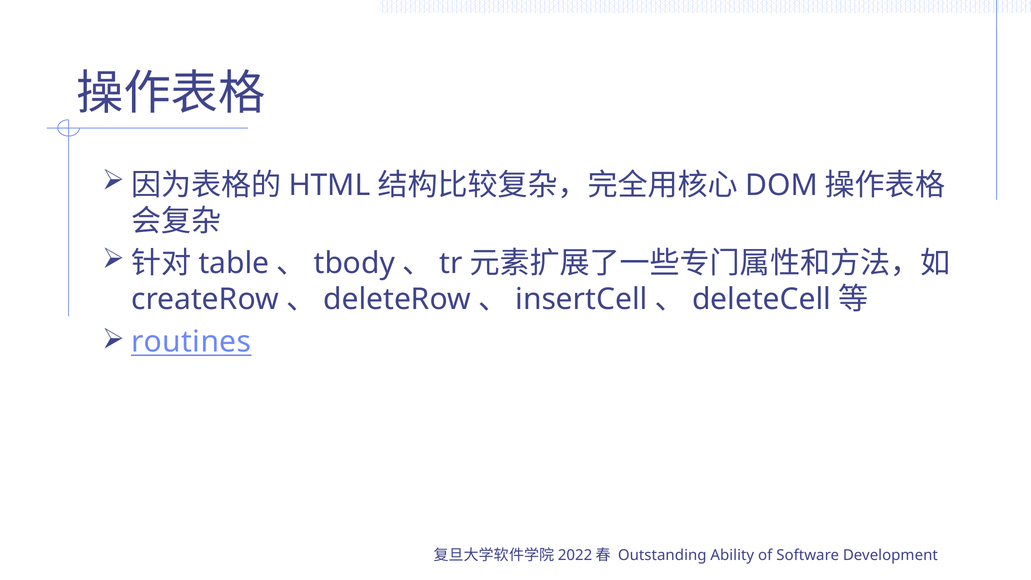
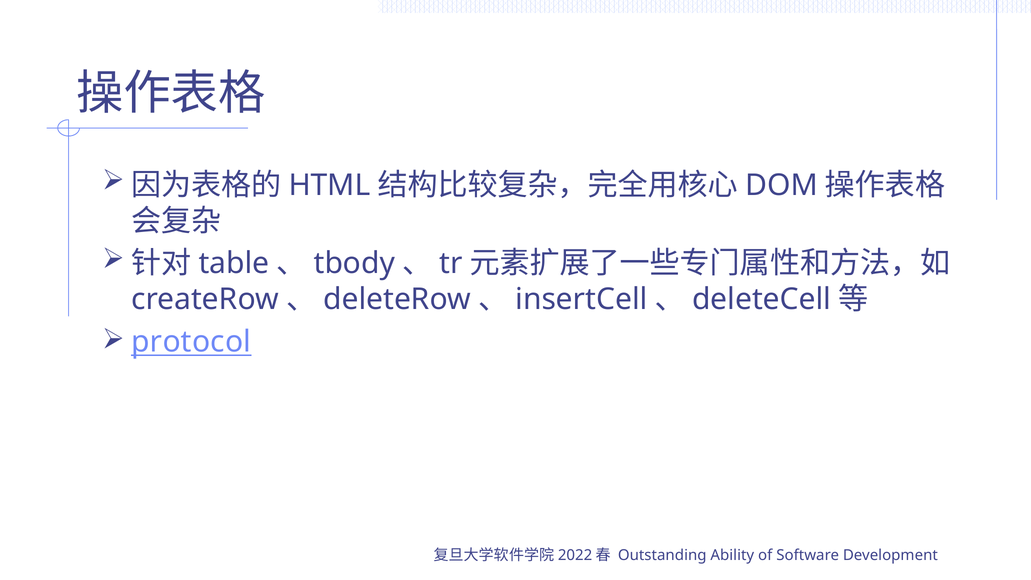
routines: routines -> protocol (191, 342)
